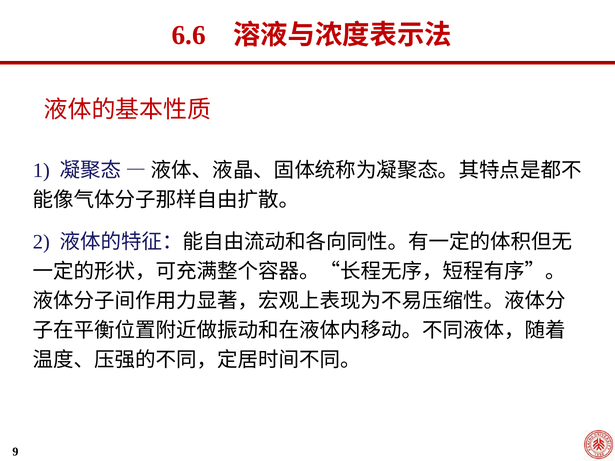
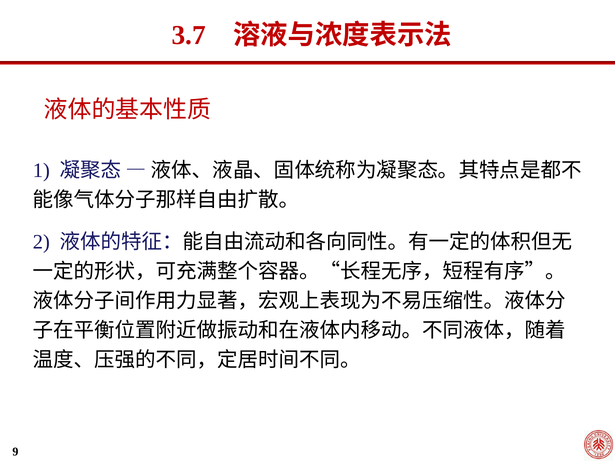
6.6: 6.6 -> 3.7 (189, 35)
